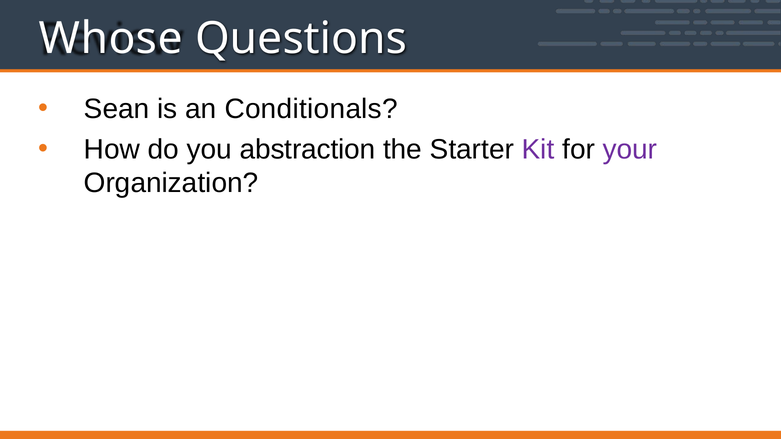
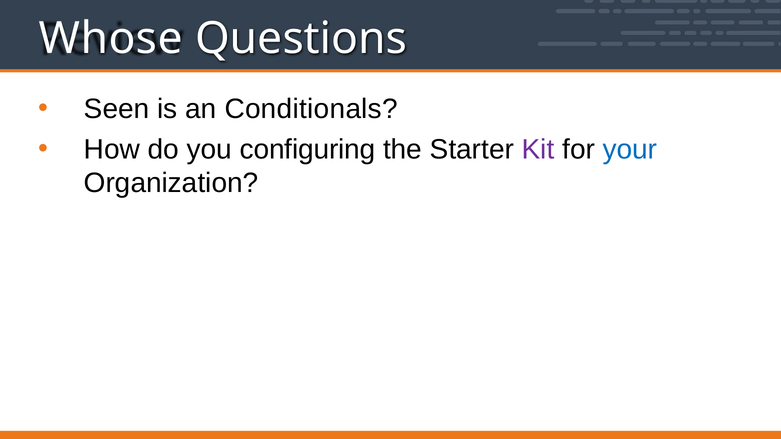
Sean: Sean -> Seen (117, 109)
abstraction: abstraction -> configuring (308, 149)
your colour: purple -> blue (630, 149)
